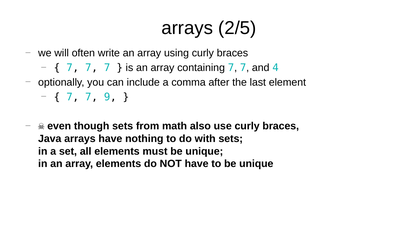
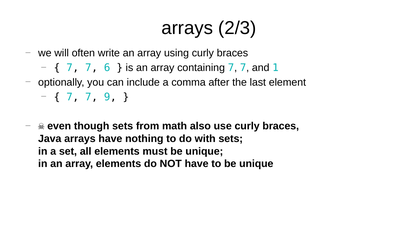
2/5: 2/5 -> 2/3 (237, 28)
7 7 7: 7 -> 6 (107, 68)
4: 4 -> 1 (276, 68)
